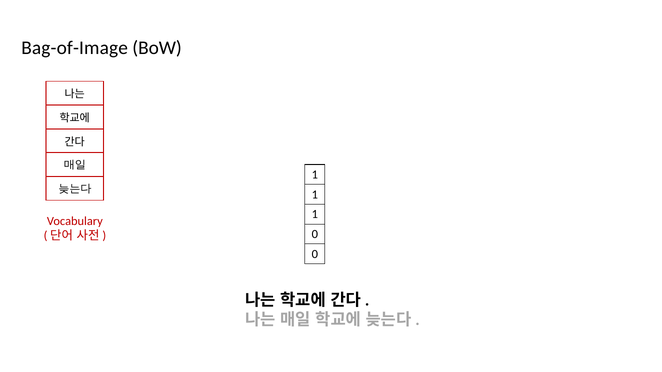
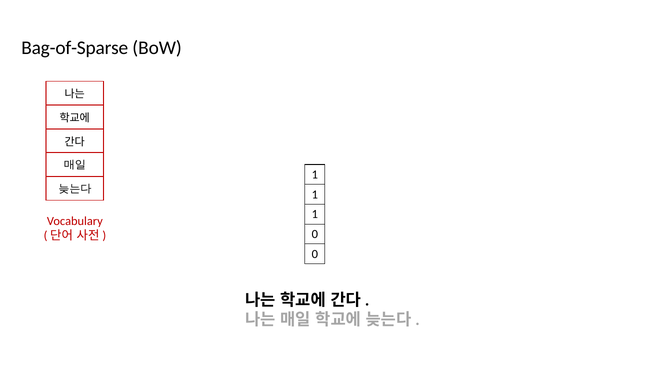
Bag-of-Image: Bag-of-Image -> Bag-of-Sparse (75, 48)
